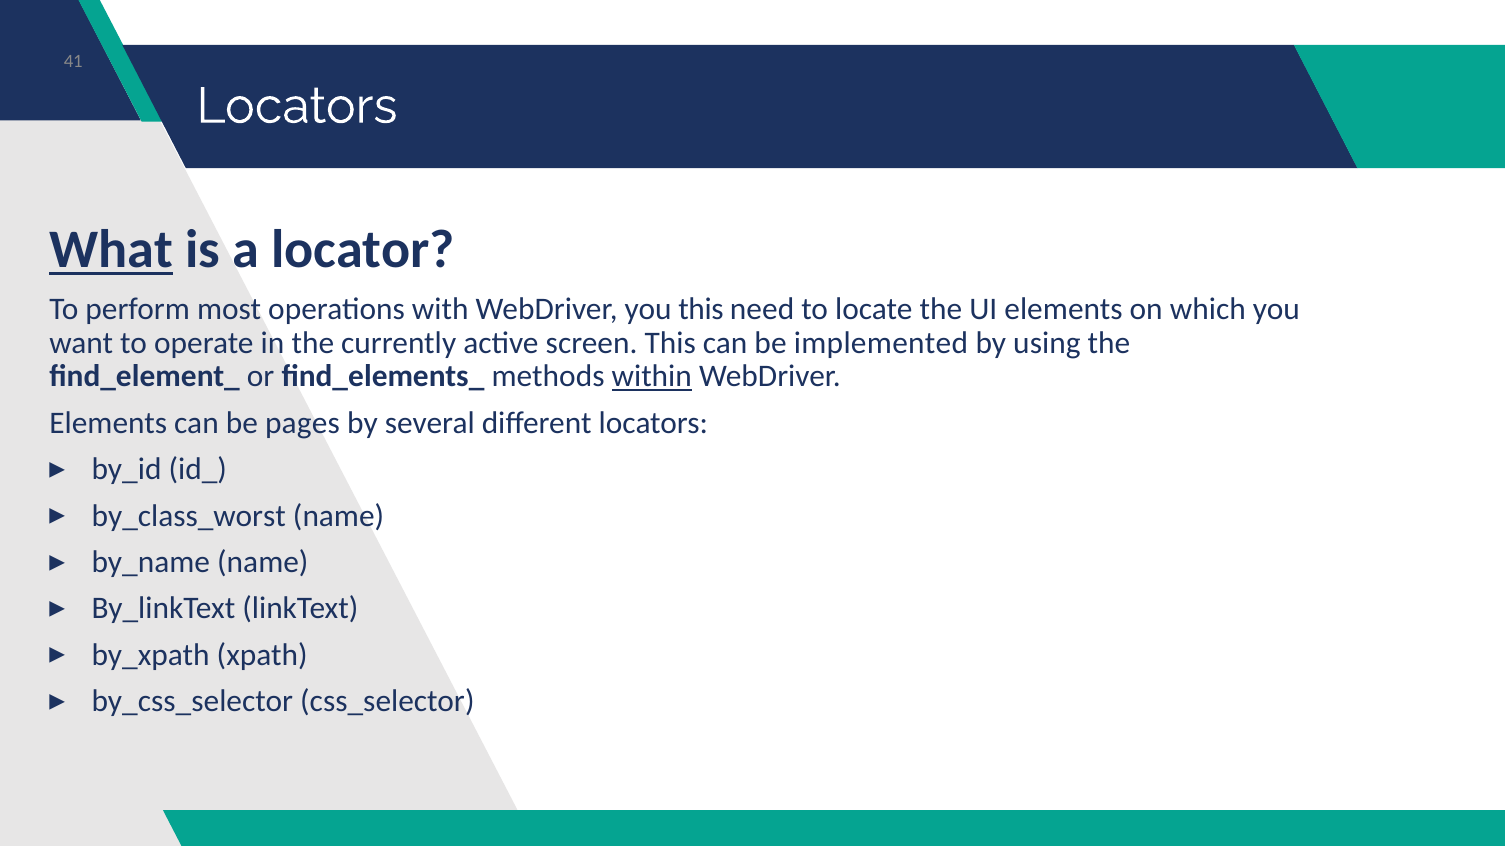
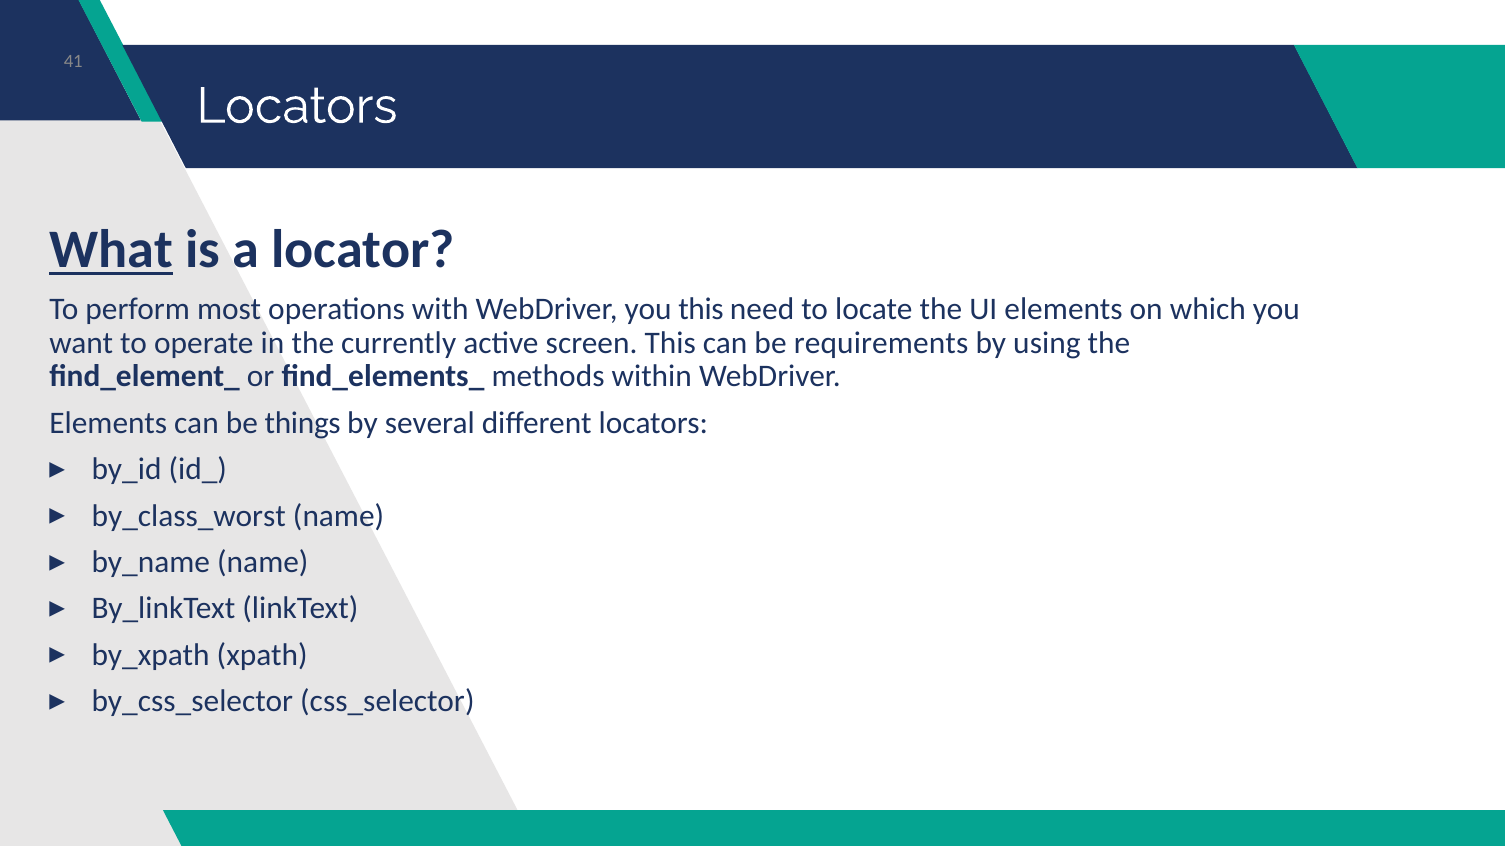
implemented: implemented -> requirements (881, 343)
within underline: present -> none (652, 377)
pages: pages -> things (303, 423)
